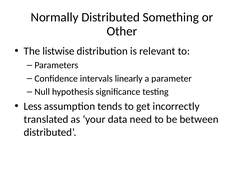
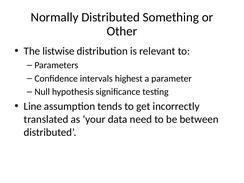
linearly: linearly -> highest (129, 78)
Less: Less -> Line (33, 106)
